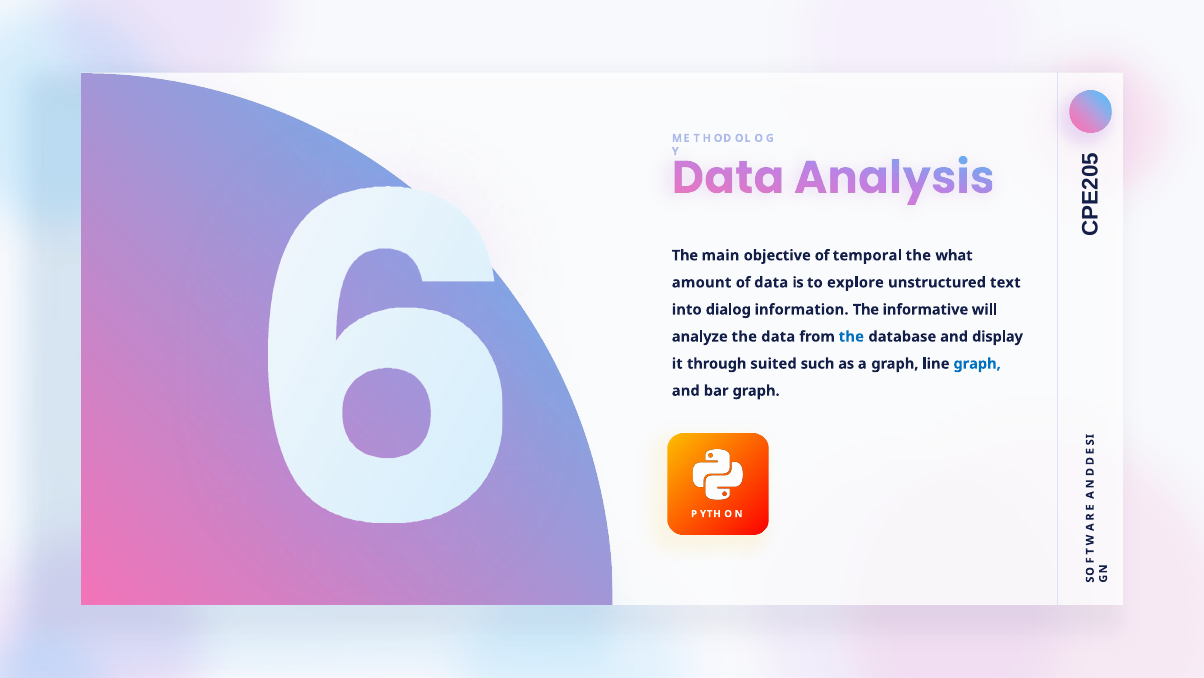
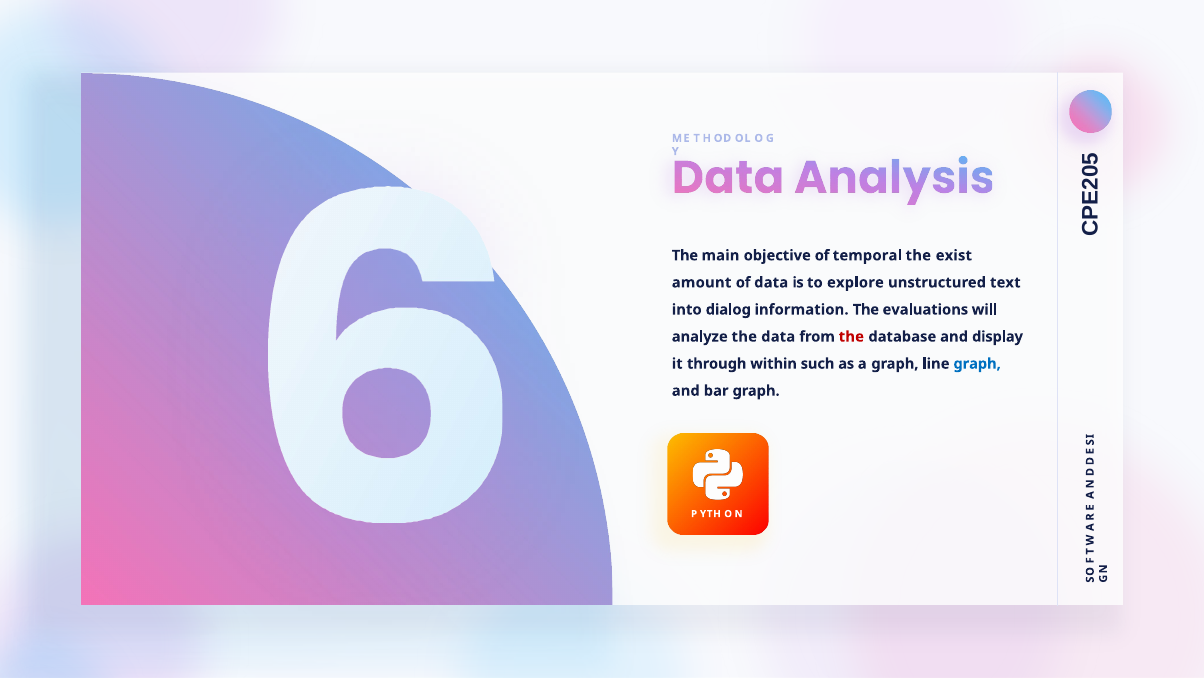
what: what -> exist (954, 255)
informative: informative -> evaluations (925, 309)
the colour: blue -> red (851, 337)
suited: suited -> within (774, 364)
